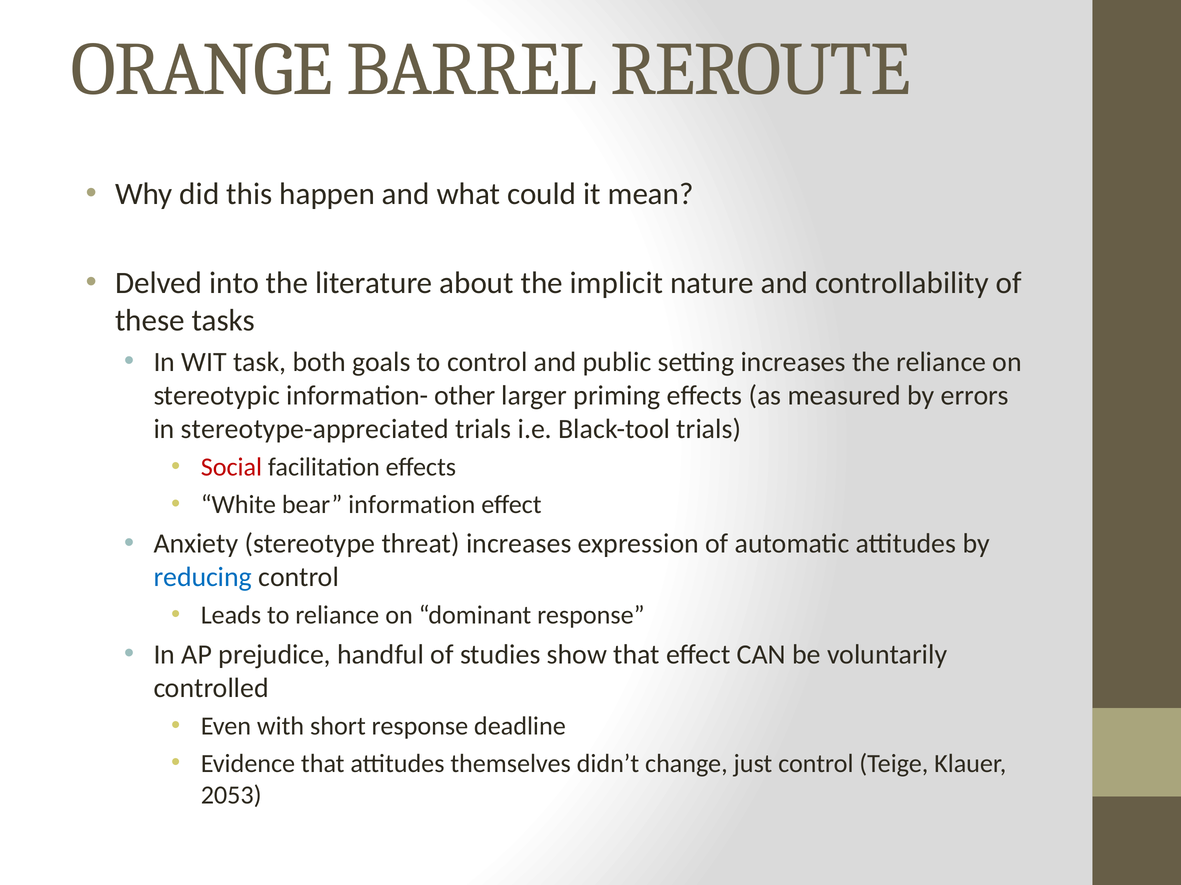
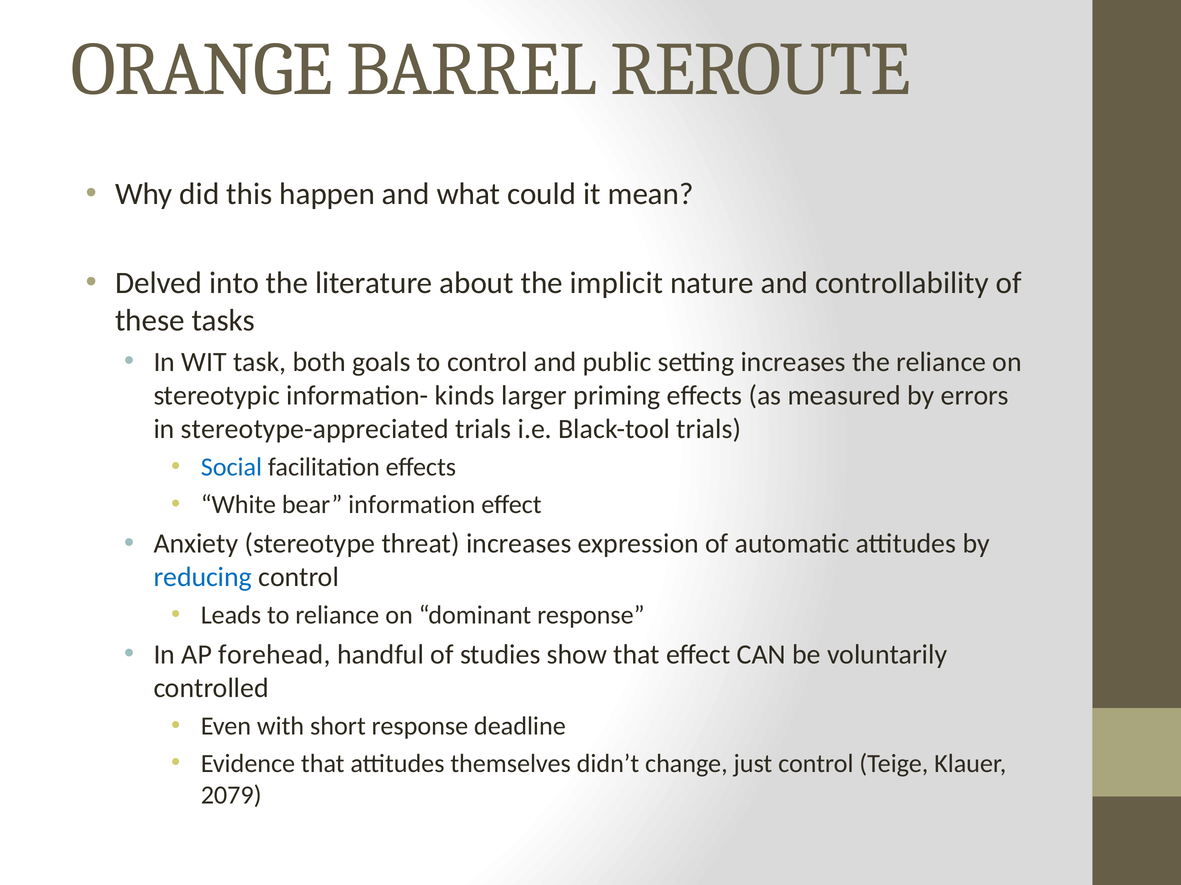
other: other -> kinds (465, 396)
Social colour: red -> blue (231, 468)
prejudice: prejudice -> forehead (274, 655)
2053: 2053 -> 2079 (231, 796)
